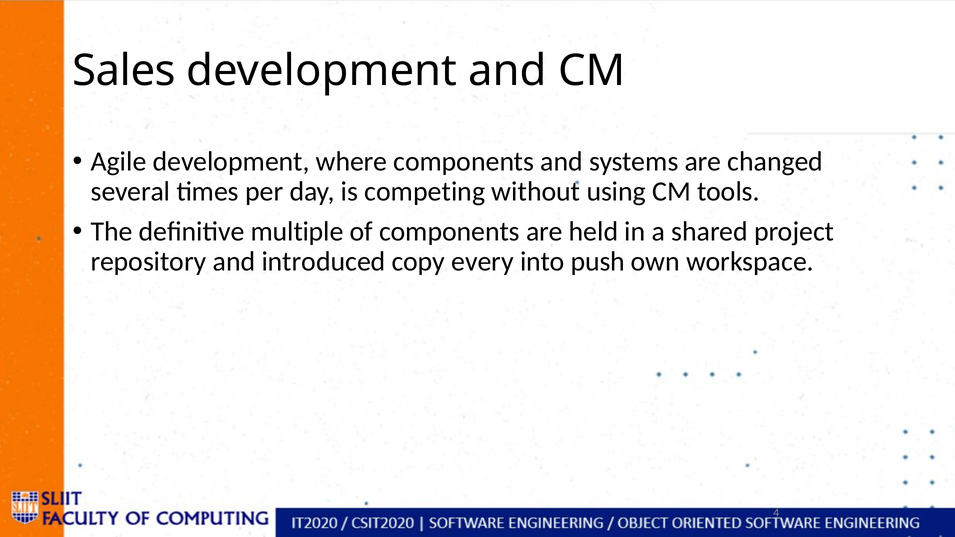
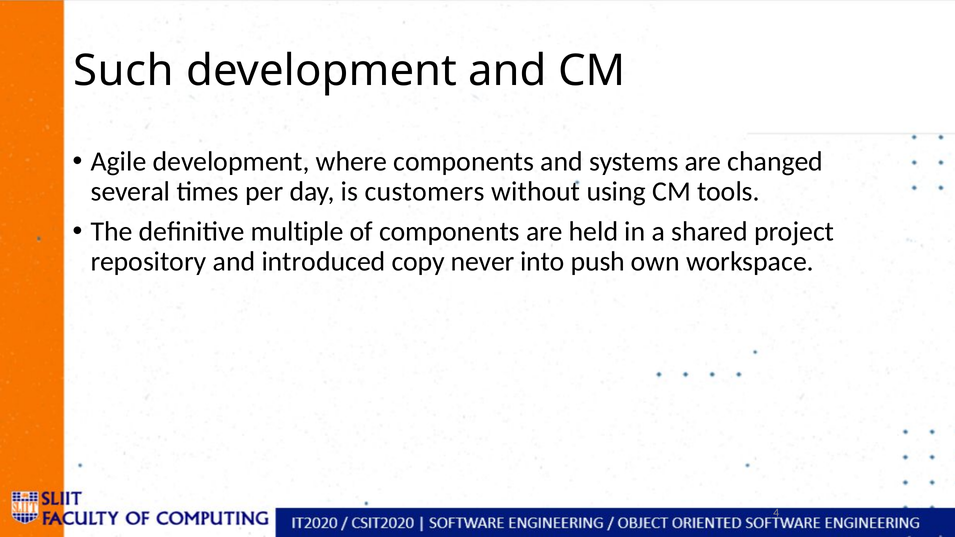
Sales: Sales -> Such (124, 71)
competing: competing -> customers (425, 192)
every: every -> never (483, 262)
